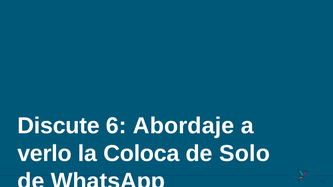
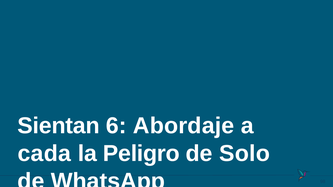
Discute: Discute -> Sientan (59, 126)
verlo: verlo -> cada (44, 154)
Coloca: Coloca -> Peligro (141, 154)
